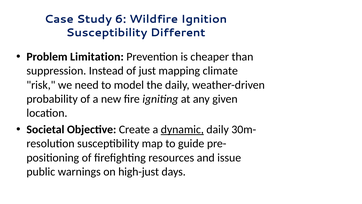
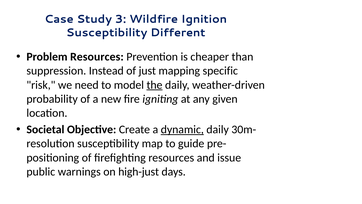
6: 6 -> 3 (121, 19)
Problem Limitation: Limitation -> Resources (97, 57)
climate: climate -> specific (220, 71)
the underline: none -> present (155, 85)
